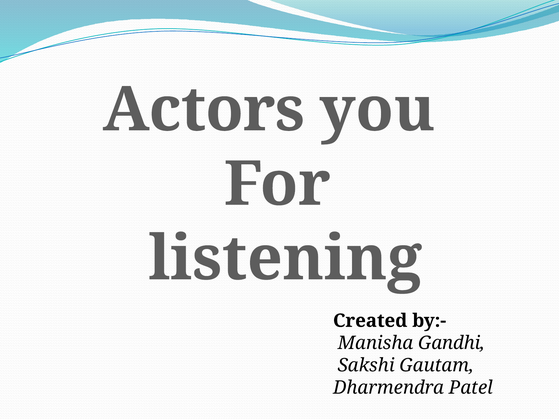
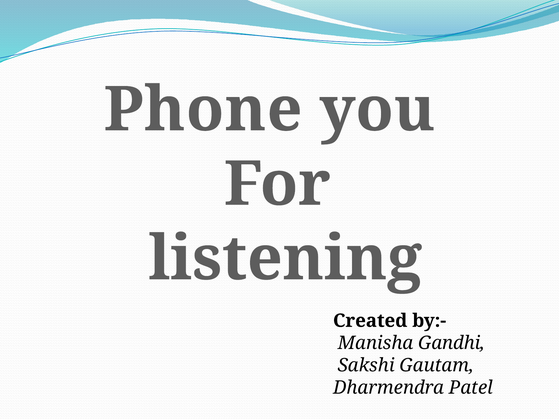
Actors: Actors -> Phone (203, 110)
